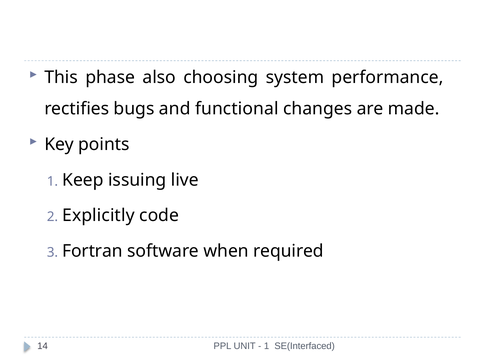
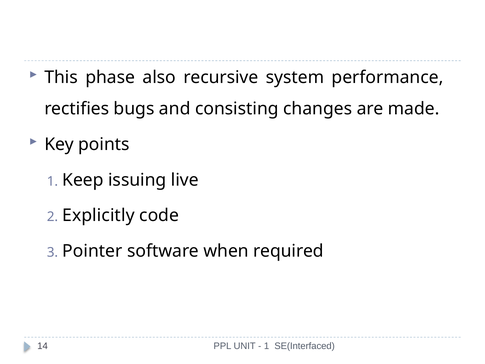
choosing: choosing -> recursive (221, 77)
functional: functional -> consisting (237, 109)
Fortran: Fortran -> Pointer (92, 251)
